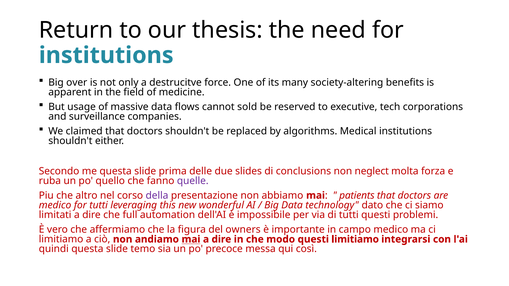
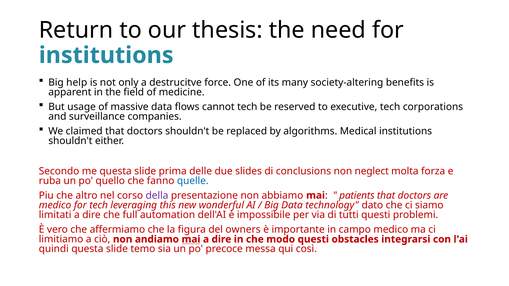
over: over -> help (77, 83)
cannot sold: sold -> tech (247, 107)
quelle colour: purple -> blue (193, 181)
for tutti: tutti -> tech (99, 205)
questi limitiamo: limitiamo -> obstacles (355, 239)
